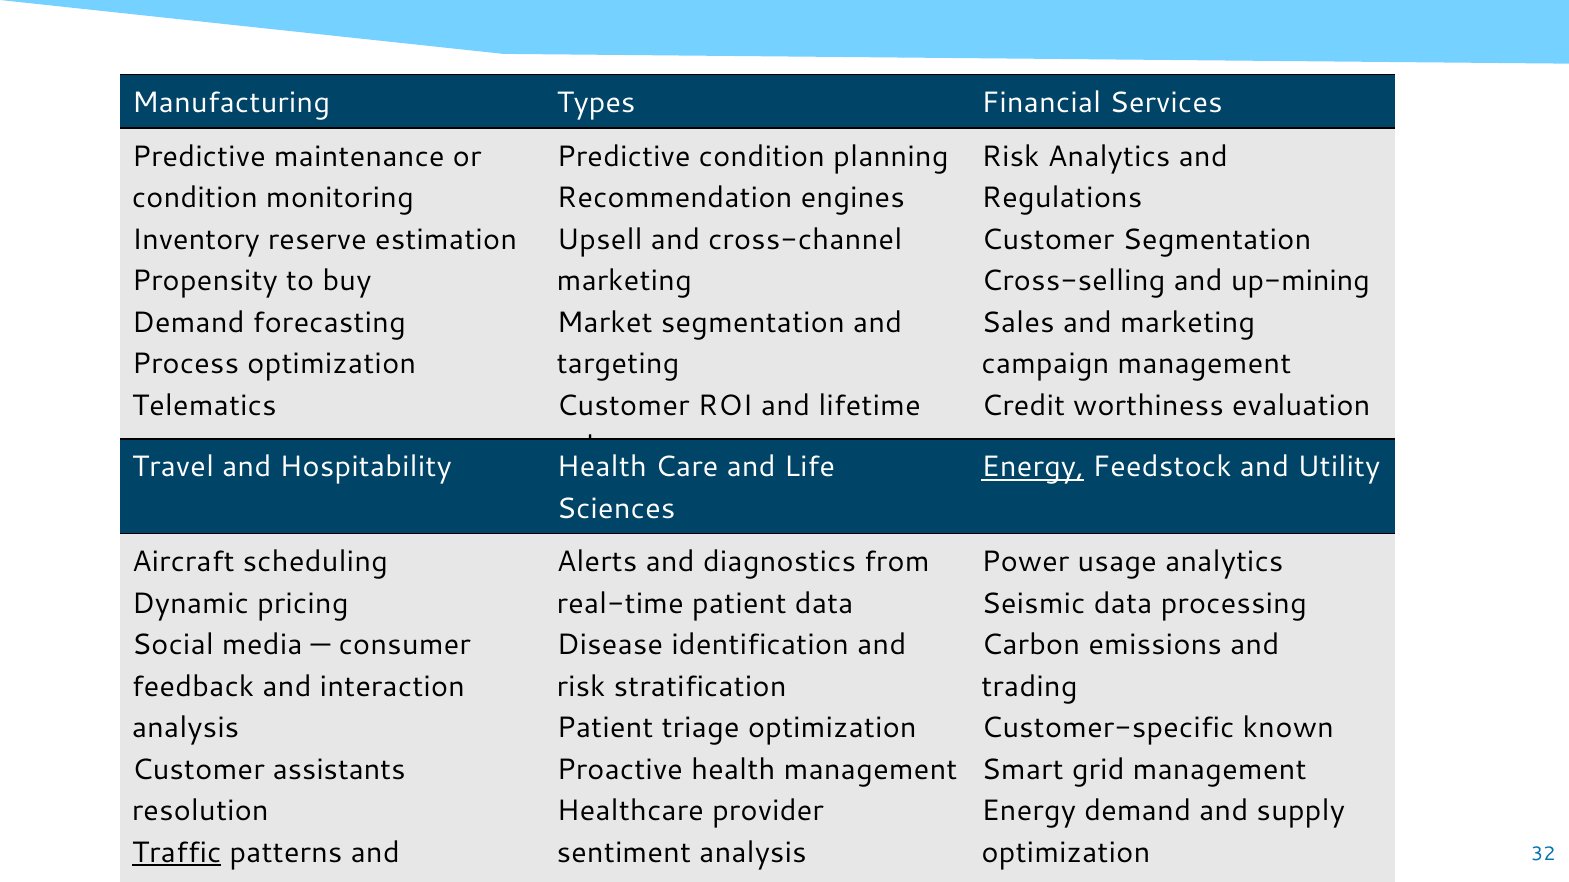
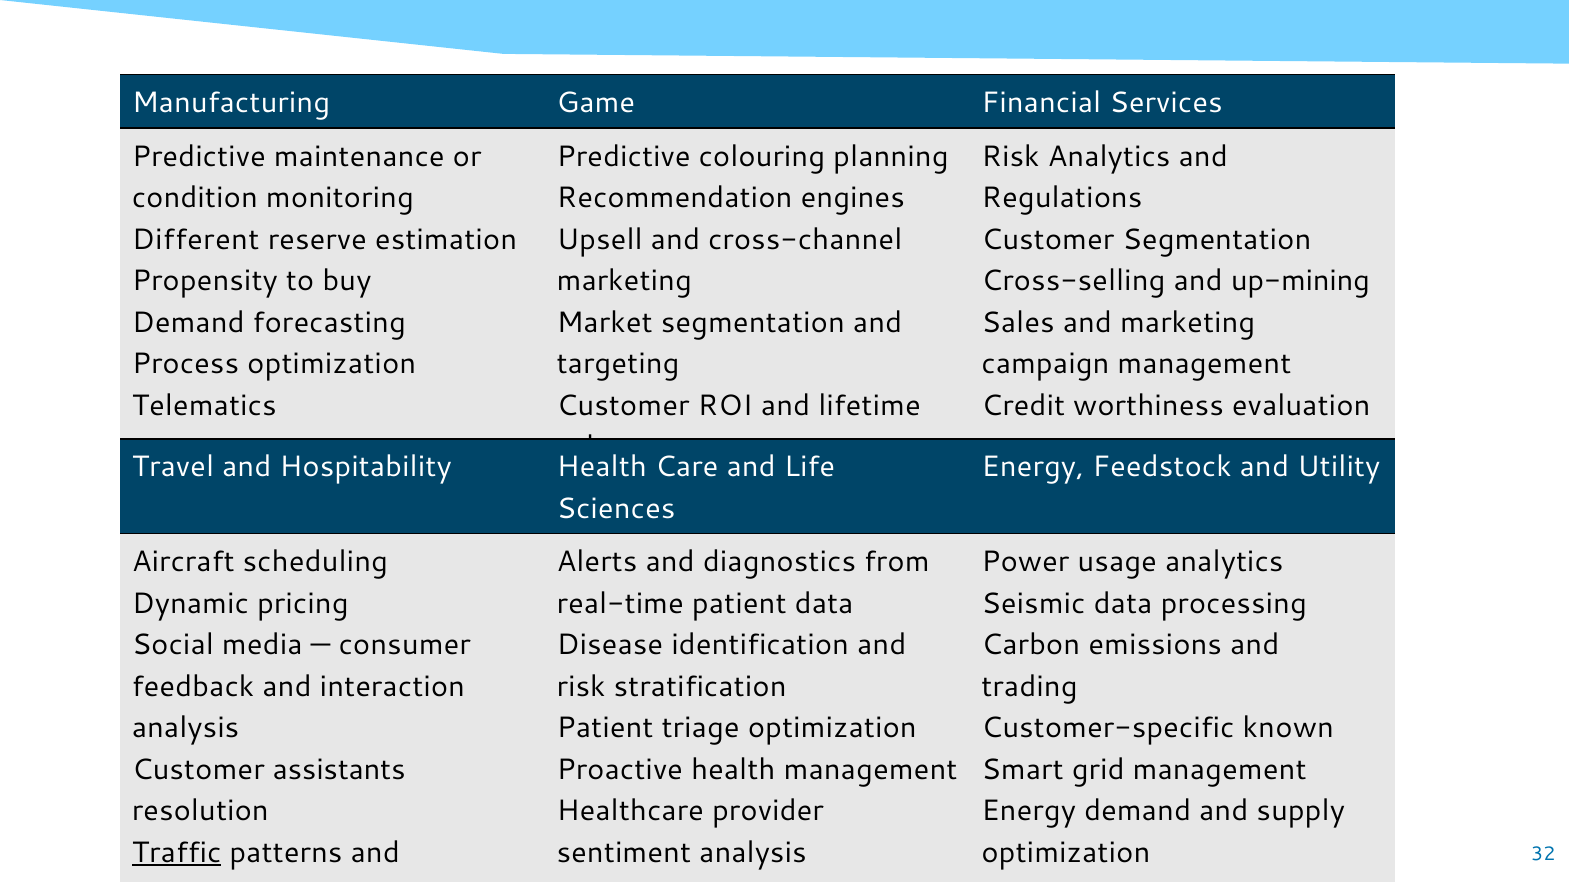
Types: Types -> Game (596, 103)
Predictive condition: condition -> colouring (762, 156)
Inventory: Inventory -> Different (196, 240)
Energy underline: present -> none (1033, 467)
